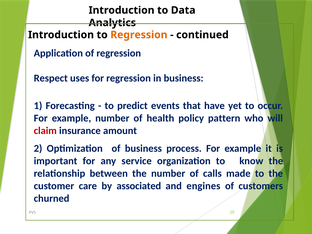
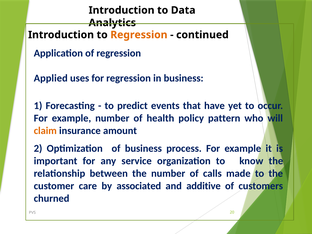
Respect: Respect -> Applied (51, 78)
claim colour: red -> orange (45, 131)
engines: engines -> additive (204, 186)
